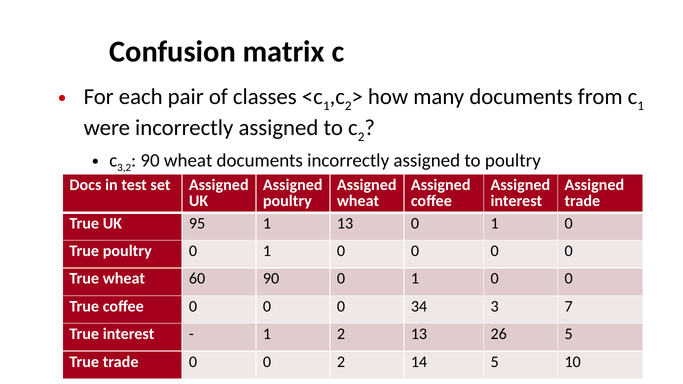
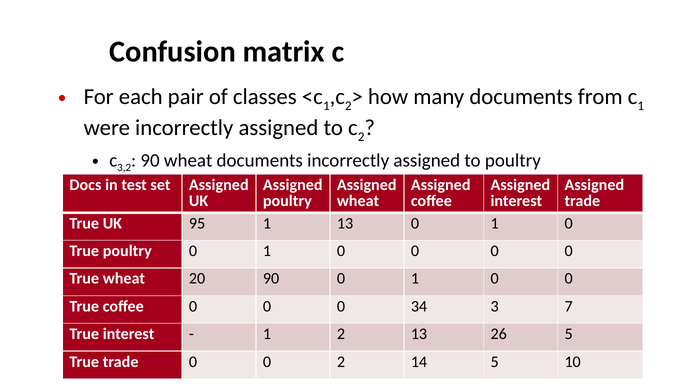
60: 60 -> 20 (197, 279)
